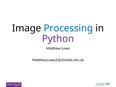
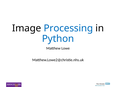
Python colour: purple -> blue (58, 39)
